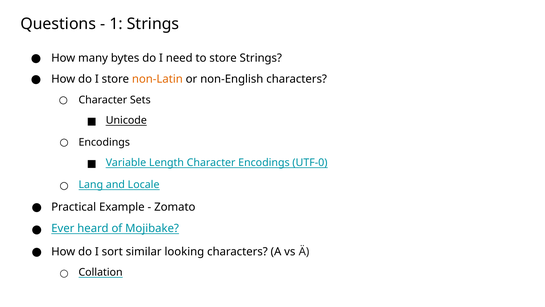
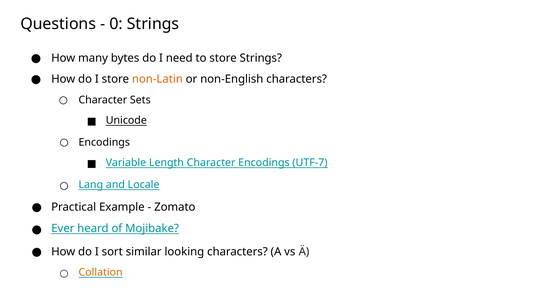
1: 1 -> 0 (116, 24)
UTF-0: UTF-0 -> UTF-7 (310, 162)
Collation colour: black -> orange (101, 272)
